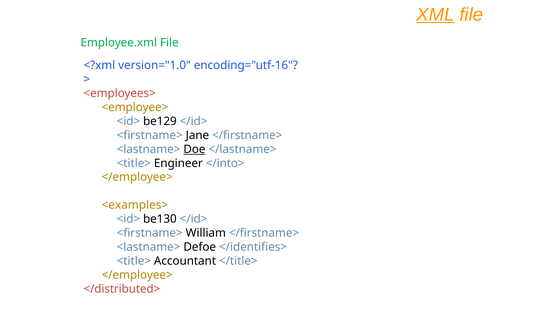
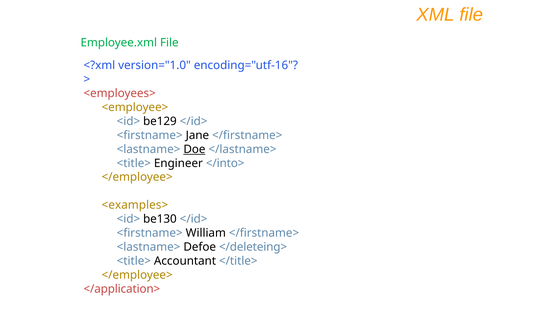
XML underline: present -> none (436, 14)
</identifies>: </identifies> -> </deleteing> (253, 246)
</distributed>: </distributed> -> </application> (122, 288)
